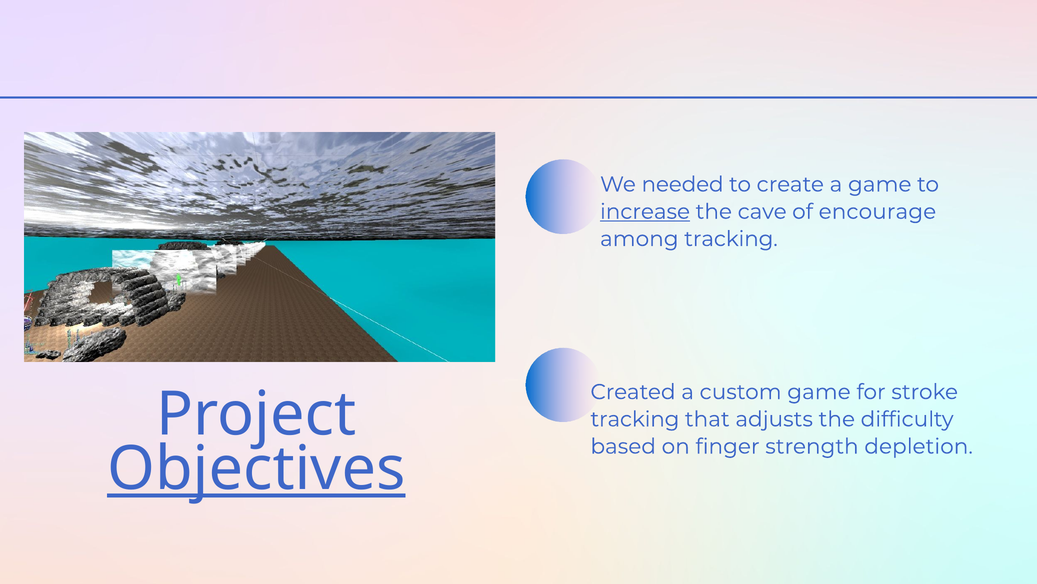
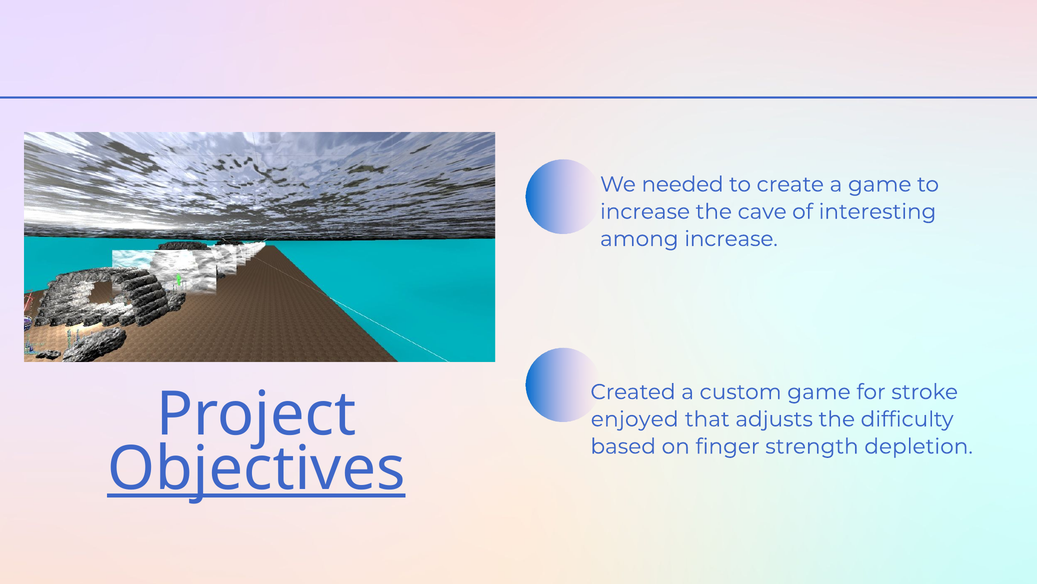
increase underline: present -> none (645, 211)
encourage: encourage -> interesting (877, 211)
among tracking: tracking -> increase (731, 239)
tracking: tracking -> enjoyed (635, 419)
